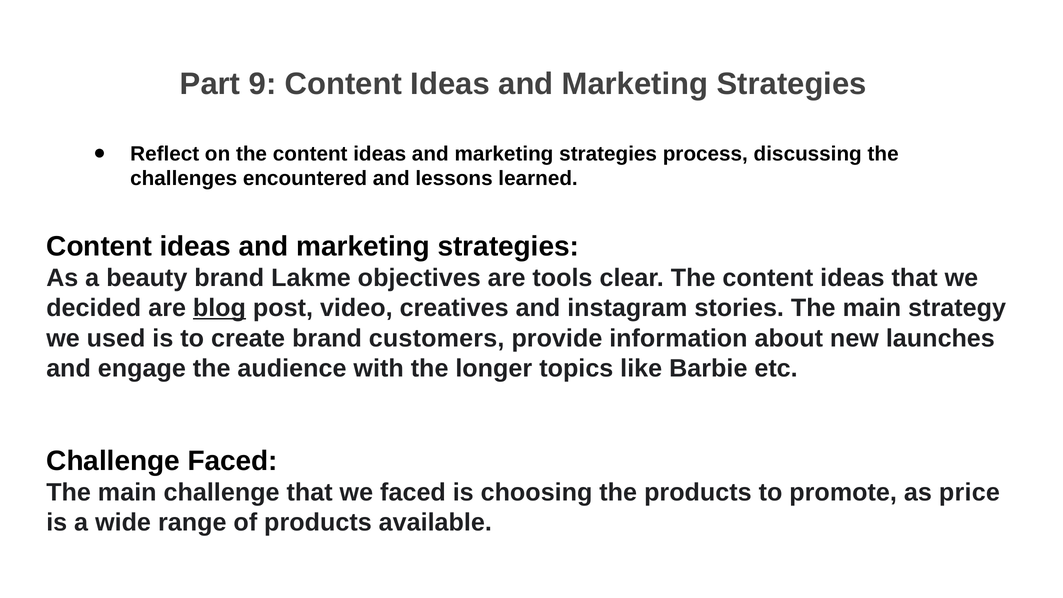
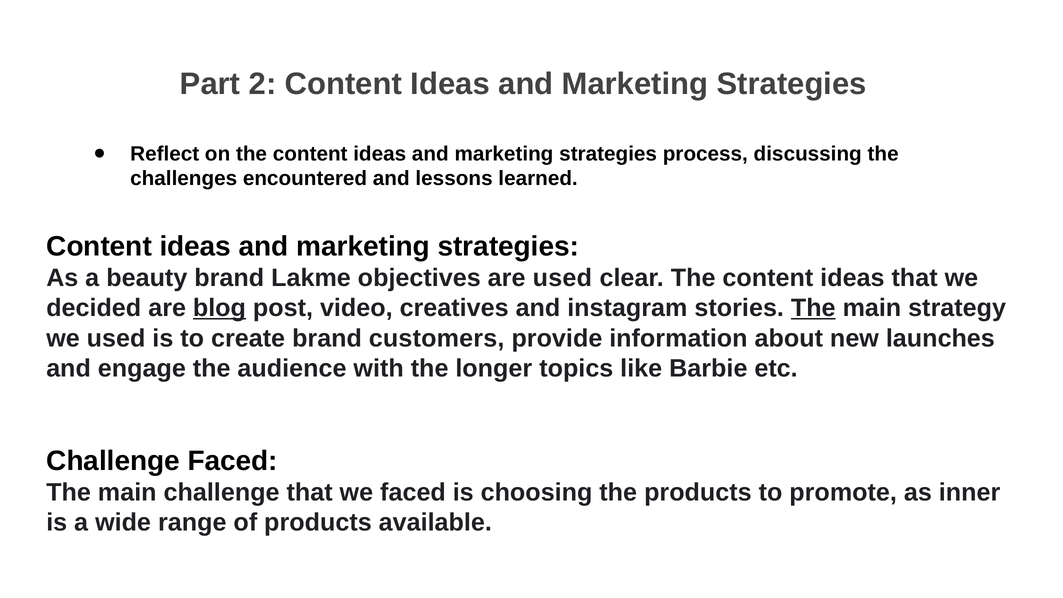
9: 9 -> 2 (263, 84)
are tools: tools -> used (562, 278)
The underline: none -> present (813, 308)
price: price -> inner (970, 492)
